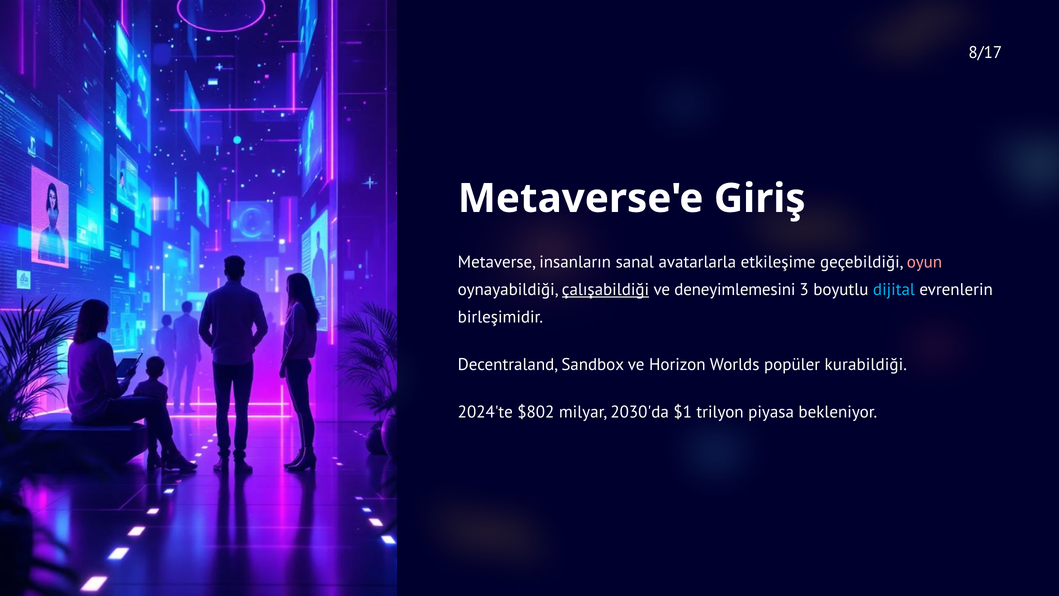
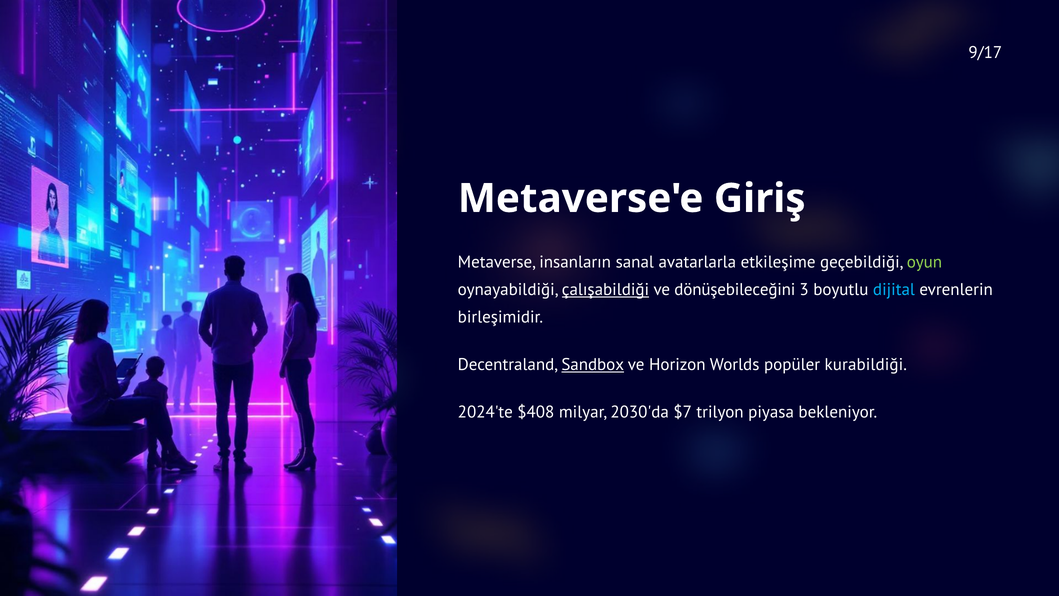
8/17: 8/17 -> 9/17 (985, 53)
oyun colour: pink -> light green (924, 262)
deneyimlemesini: deneyimlemesini -> dönüşebileceğini (735, 290)
Sandbox underline: none -> present (593, 365)
$802: $802 -> $408 (536, 412)
$1: $1 -> $7 (683, 412)
